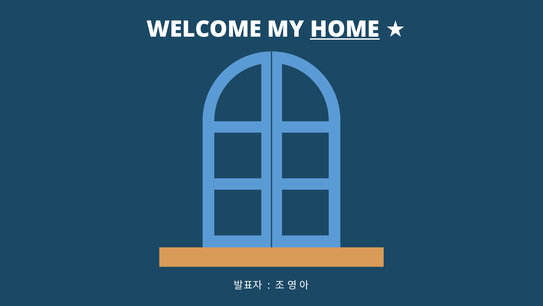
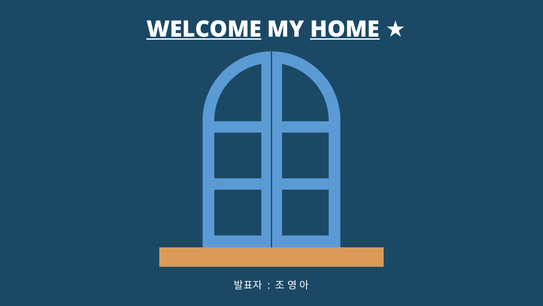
WELCOME underline: none -> present (204, 29)
